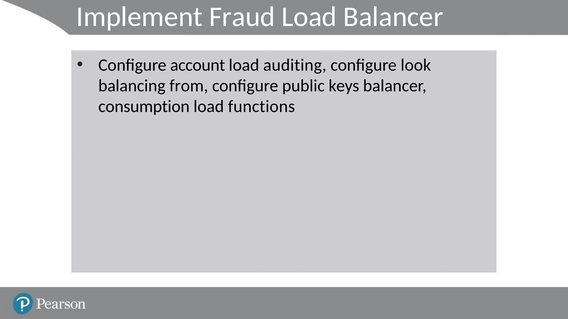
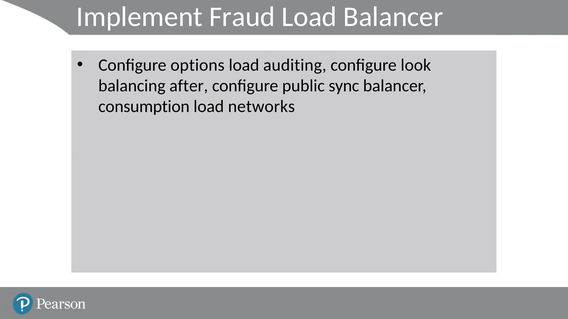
account: account -> options (197, 65)
from: from -> after (189, 86)
keys: keys -> sync (344, 86)
functions: functions -> networks (261, 107)
